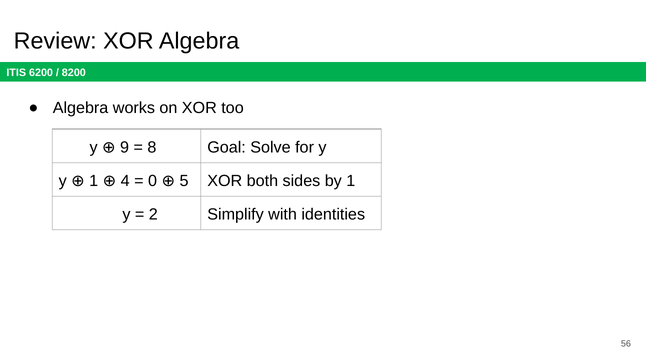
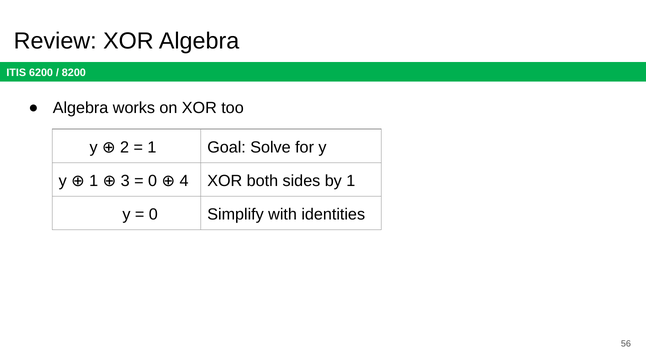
9: 9 -> 2 (125, 148)
8: 8 -> 1 (152, 148)
4: 4 -> 3 (125, 181)
5: 5 -> 4 (184, 181)
2: 2 -> 0 (153, 215)
